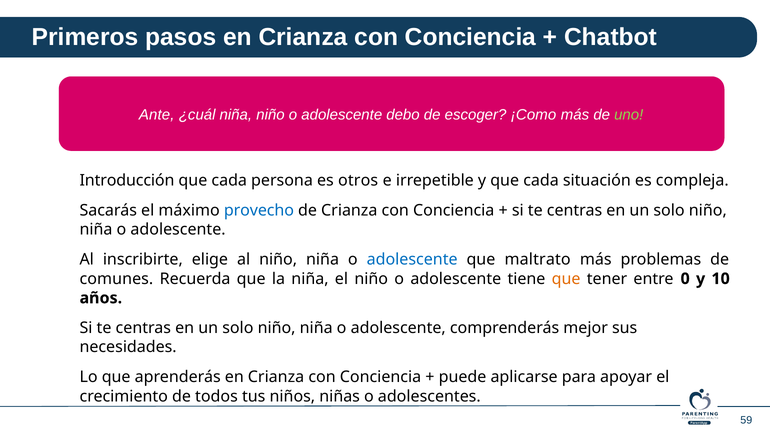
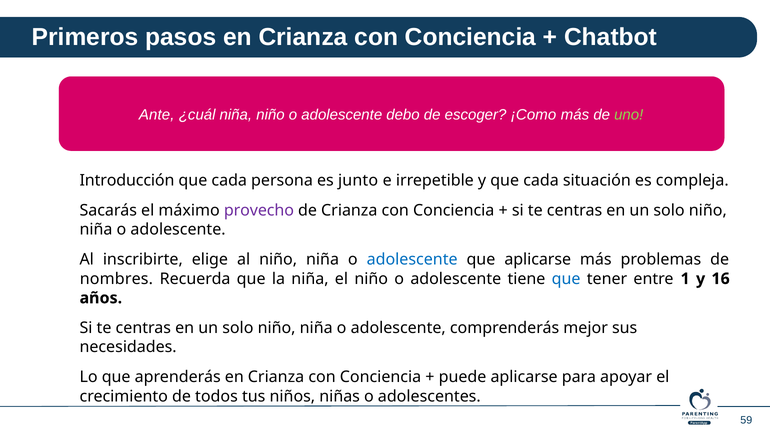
otros: otros -> junto (358, 180)
provecho colour: blue -> purple (259, 210)
que maltrato: maltrato -> aplicarse (538, 260)
comunes: comunes -> nombres (116, 279)
que colour: orange -> blue (566, 279)
0: 0 -> 1 (685, 279)
10: 10 -> 16 (721, 279)
